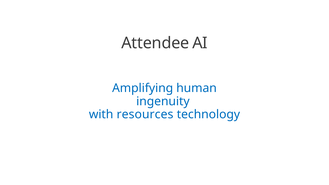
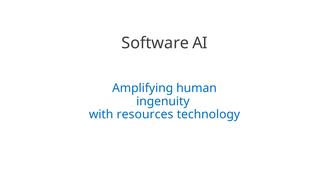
Attendee: Attendee -> Software (155, 43)
